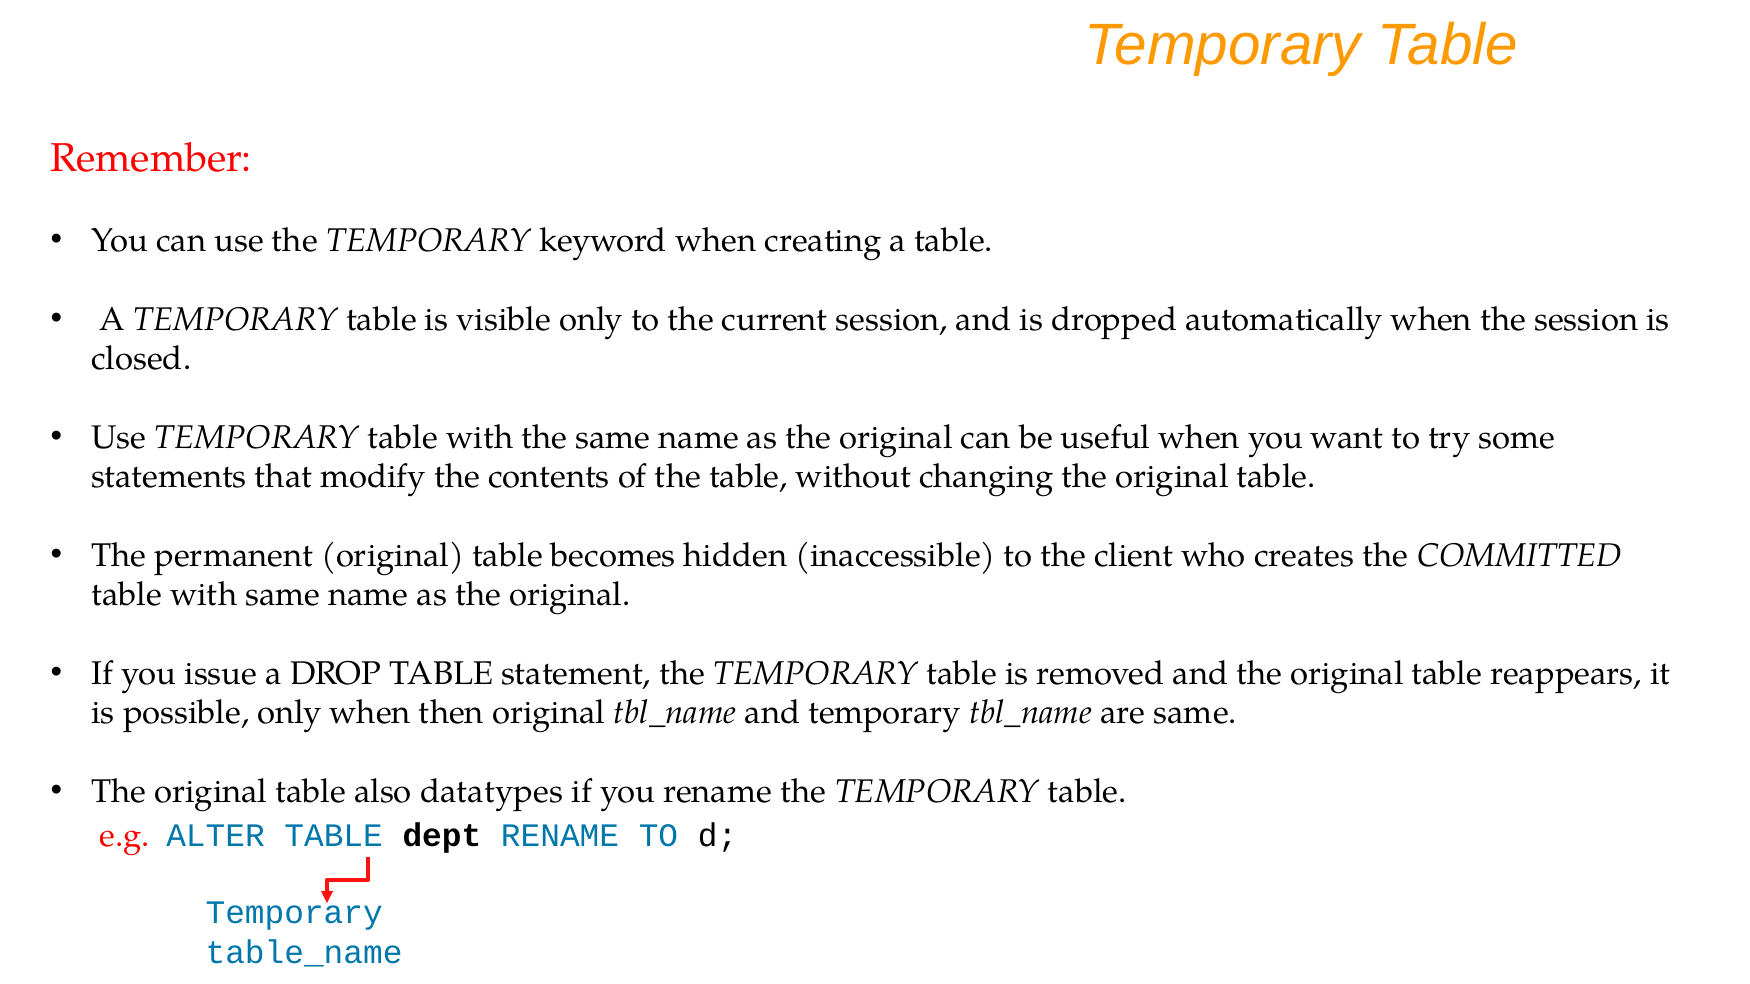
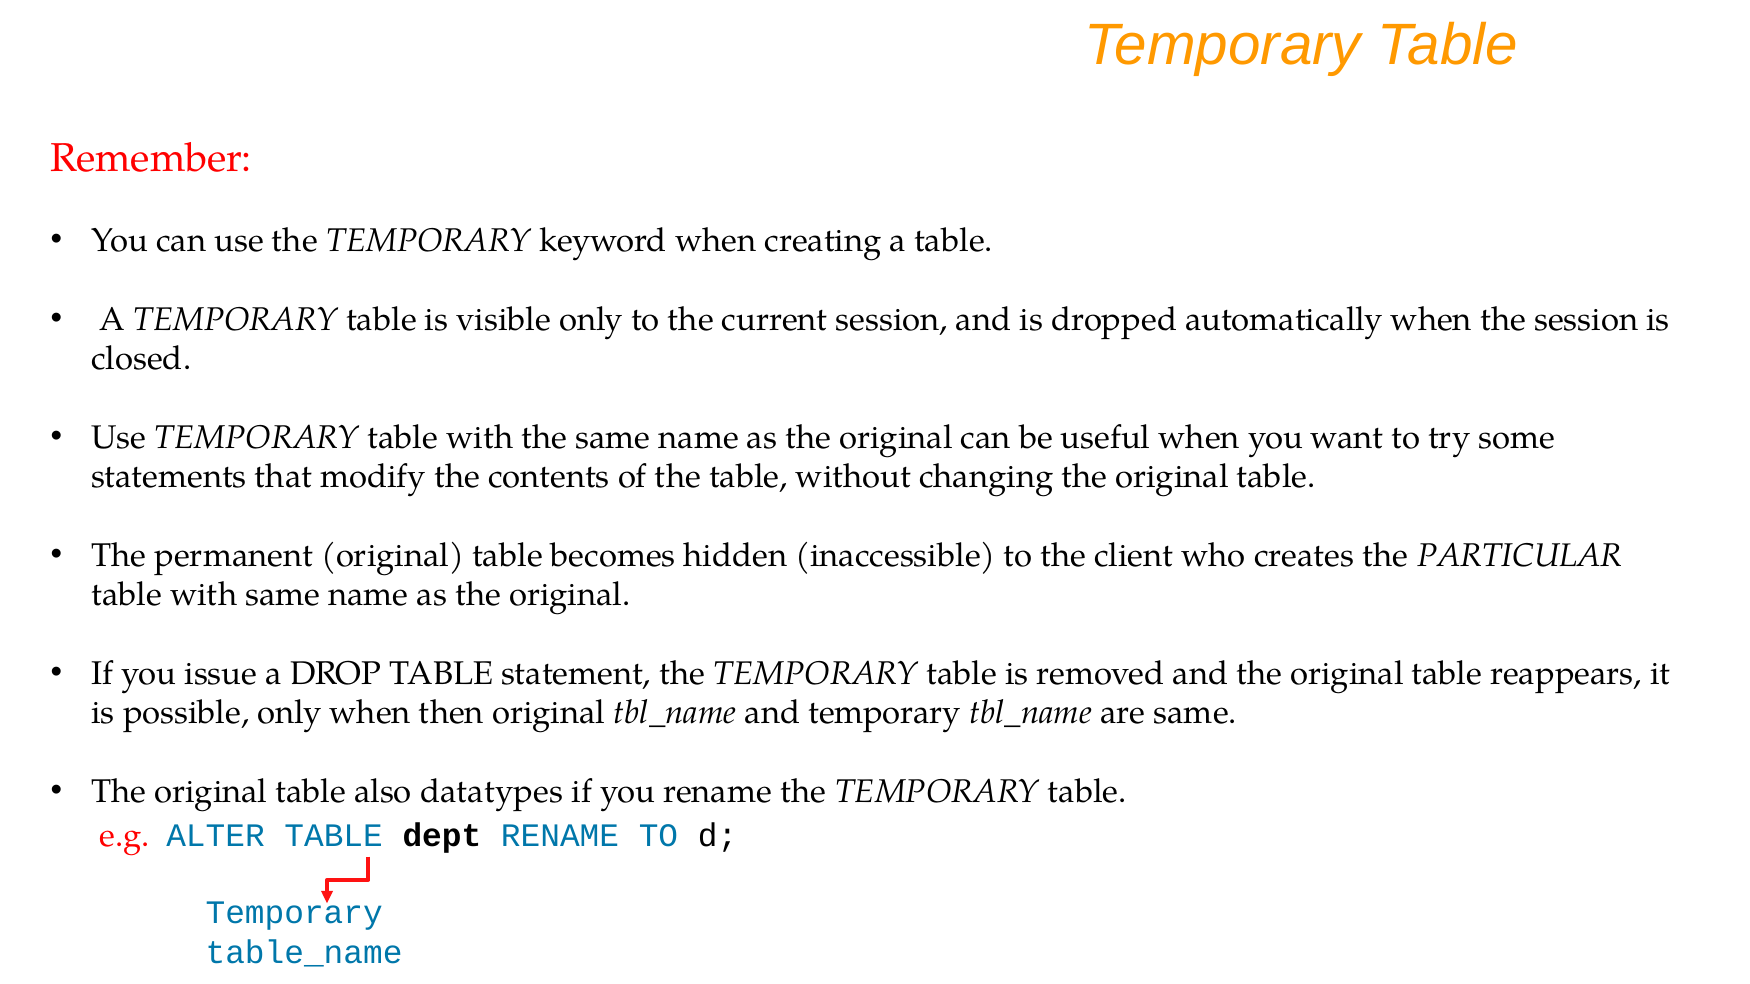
COMMITTED: COMMITTED -> PARTICULAR (1520, 556)
